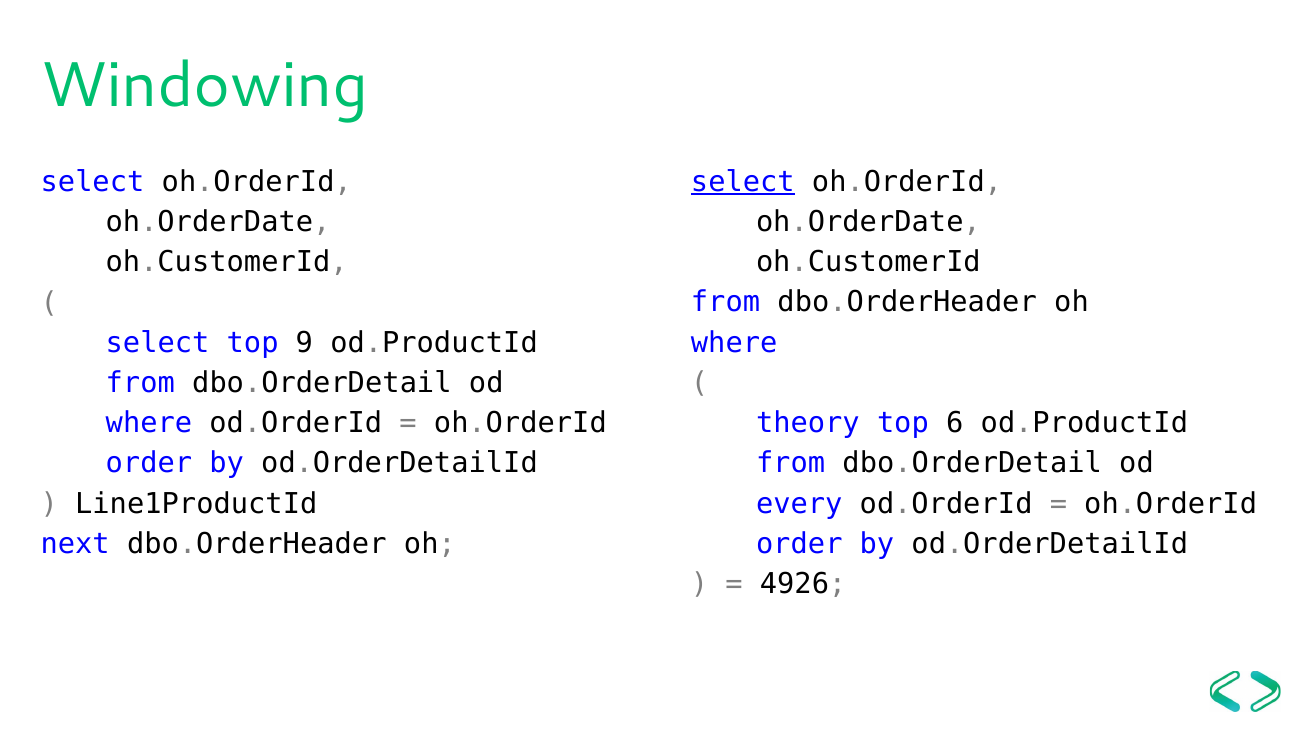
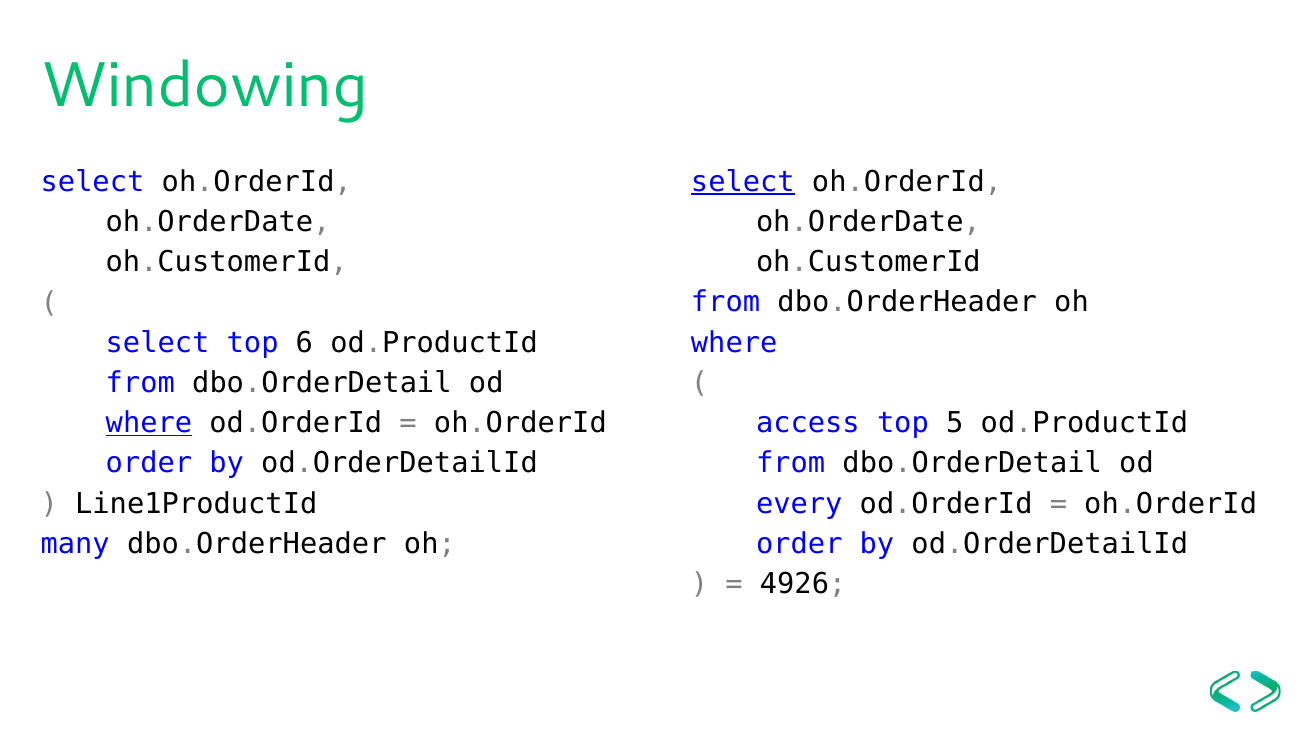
9: 9 -> 6 (304, 343)
where underline: none -> present (149, 423)
theory: theory -> access (808, 423)
6: 6 -> 5 (955, 423)
next: next -> many (75, 544)
